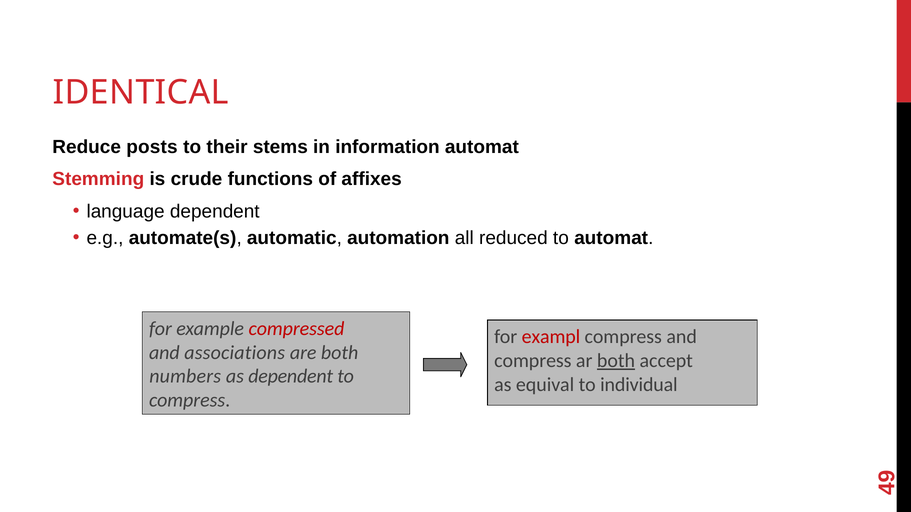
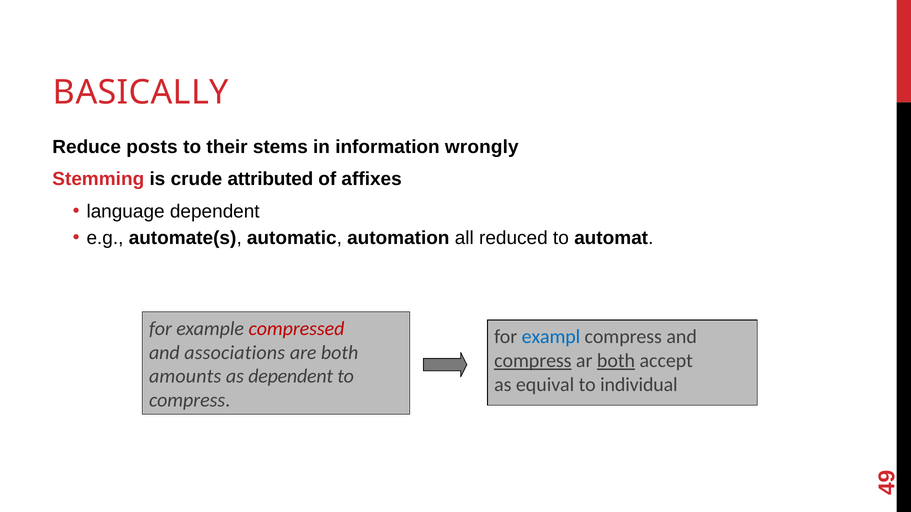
IDENTICAL: IDENTICAL -> BASICALLY (141, 92)
information automat: automat -> wrongly (482, 147)
functions: functions -> attributed (270, 179)
exampl colour: red -> blue (551, 337)
compress underline: none -> present (533, 361)
numbers: numbers -> amounts (185, 377)
